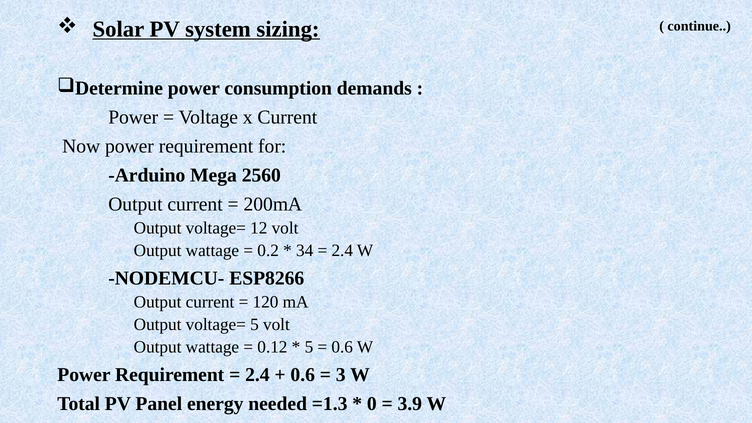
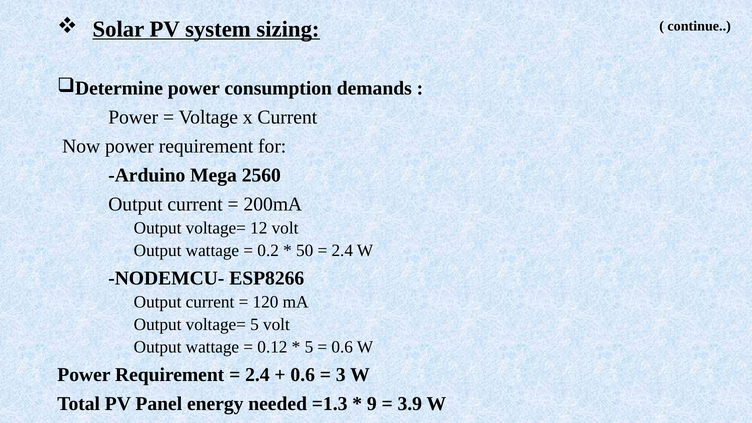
34: 34 -> 50 (305, 251)
0: 0 -> 9 (372, 404)
